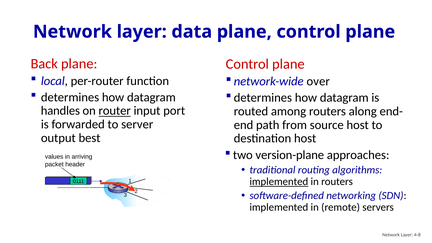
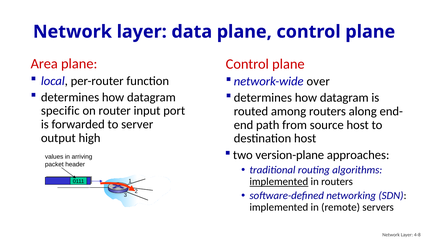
Back: Back -> Area (44, 64)
handles: handles -> specific (60, 111)
router underline: present -> none (115, 111)
best: best -> high (90, 138)
